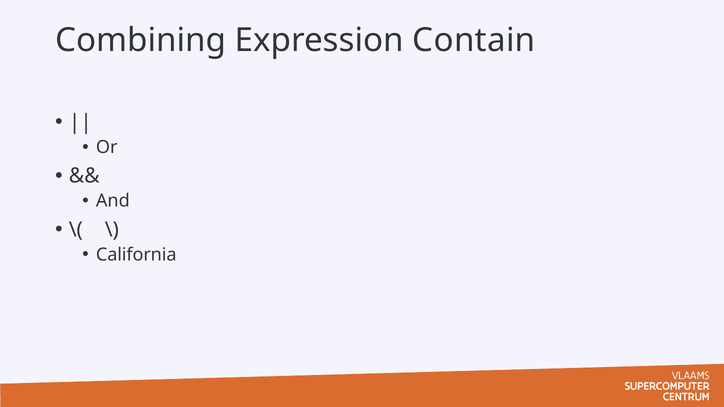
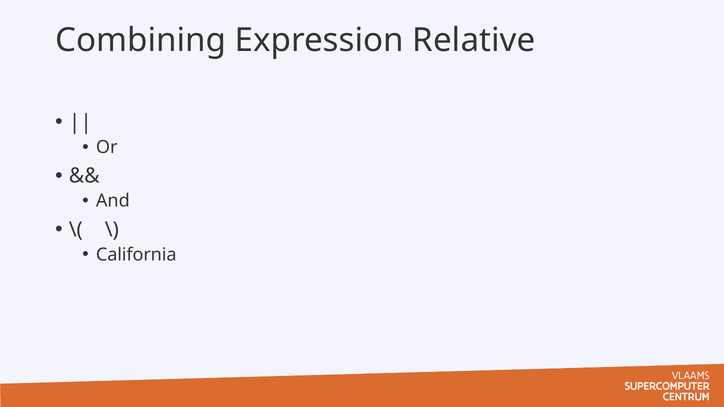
Contain: Contain -> Relative (474, 40)
